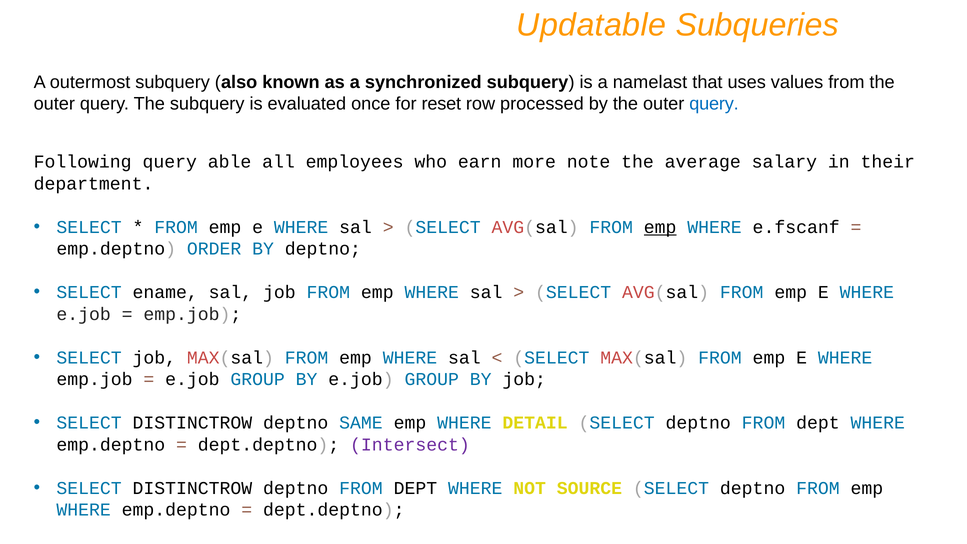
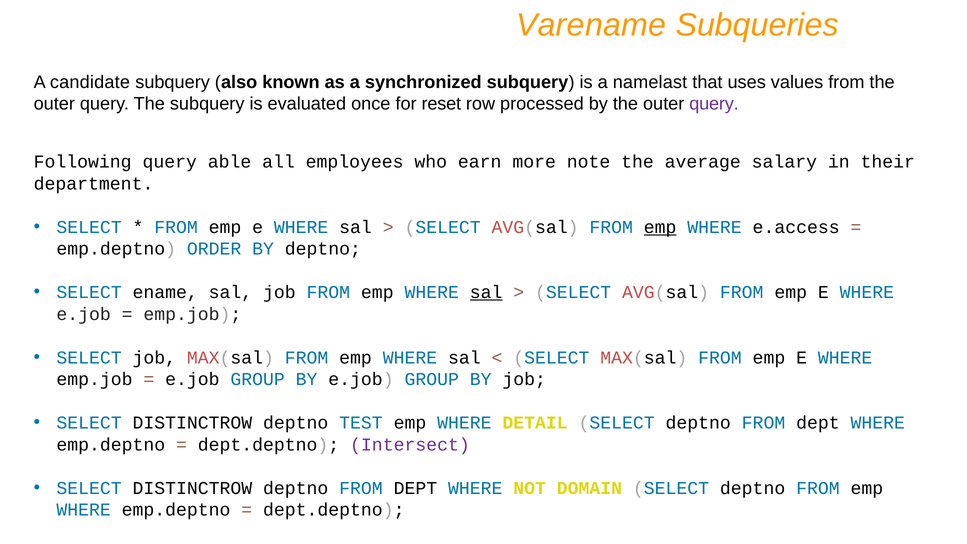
Updatable: Updatable -> Varename (591, 25)
outermost: outermost -> candidate (90, 82)
query colour: blue -> purple (714, 104)
e.fscanf: e.fscanf -> e.access (796, 227)
sal underline: none -> present (486, 292)
SAME: SAME -> TEST (361, 423)
SOURCE: SOURCE -> DOMAIN (589, 488)
